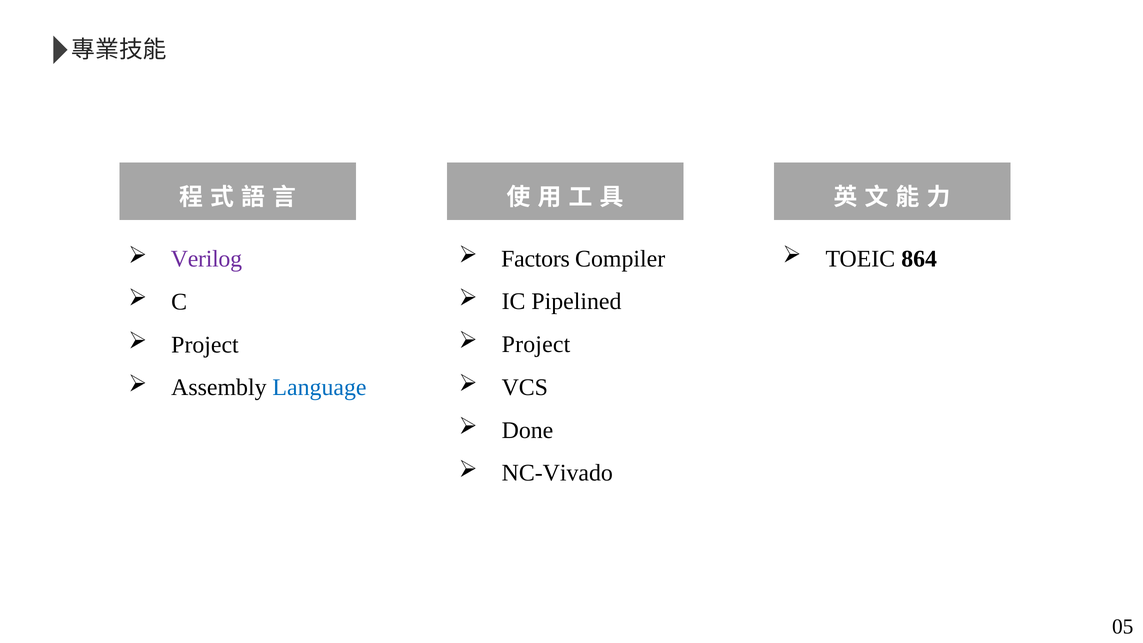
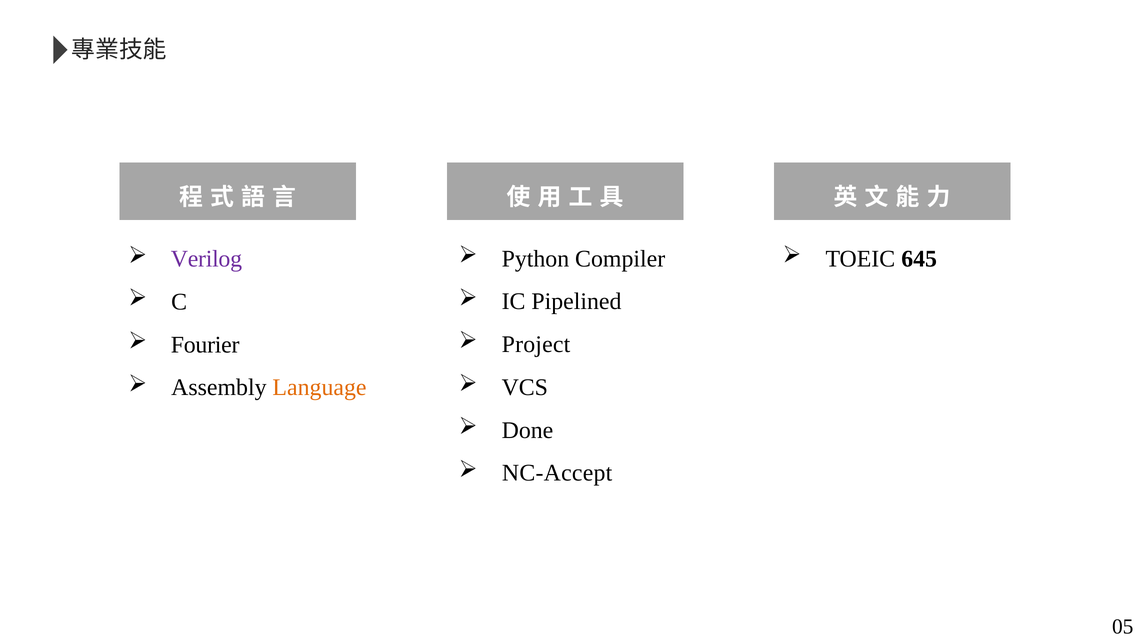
Factors: Factors -> Python (535, 259)
864: 864 -> 645 (919, 259)
Project: Project -> Fourier (205, 345)
Language colour: blue -> orange (320, 388)
NC-Vivado: NC-Vivado -> NC-Accept (557, 473)
